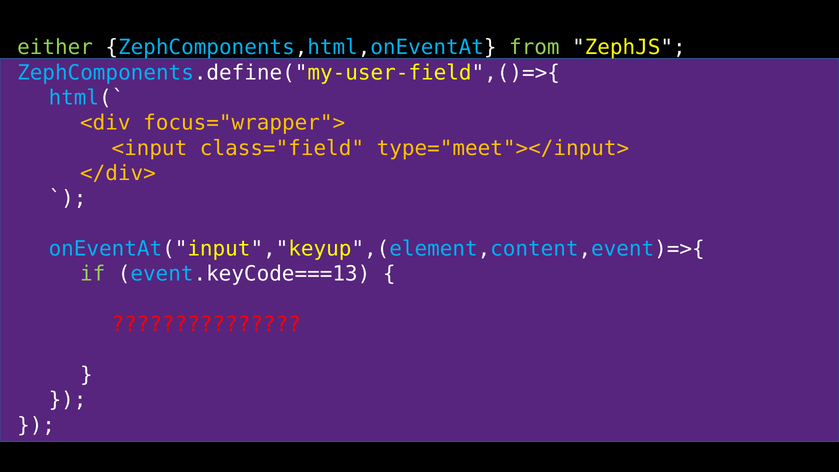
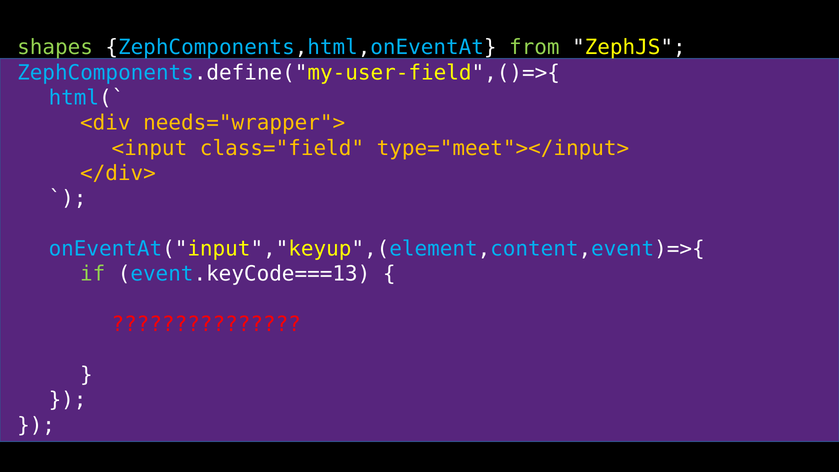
either: either -> shapes (55, 48)
focus="wrapper">: focus="wrapper"> -> needs="wrapper"> (244, 123)
